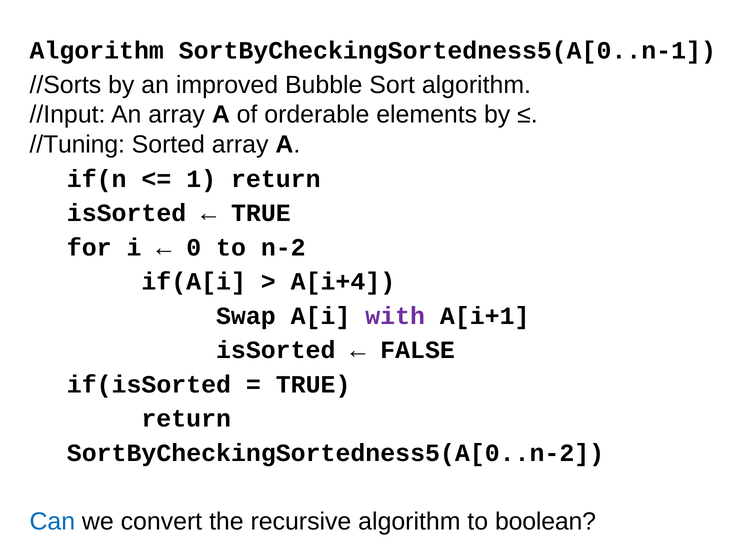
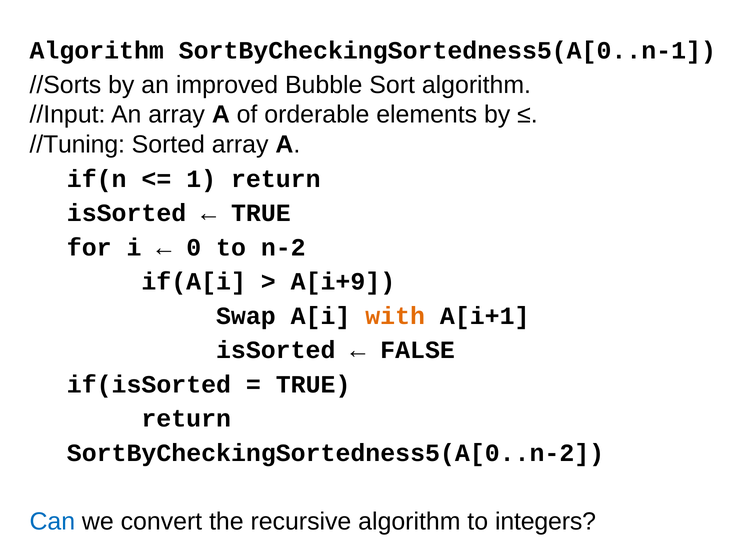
A[i+4: A[i+4 -> A[i+9 (343, 282)
with colour: purple -> orange (395, 316)
boolean: boolean -> integers (546, 522)
